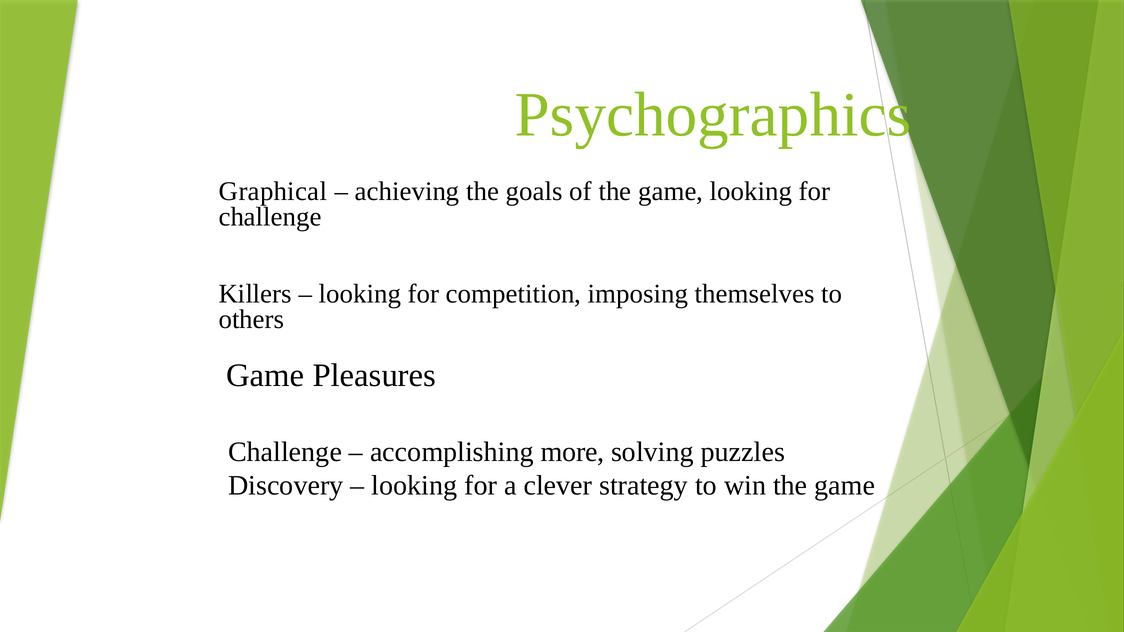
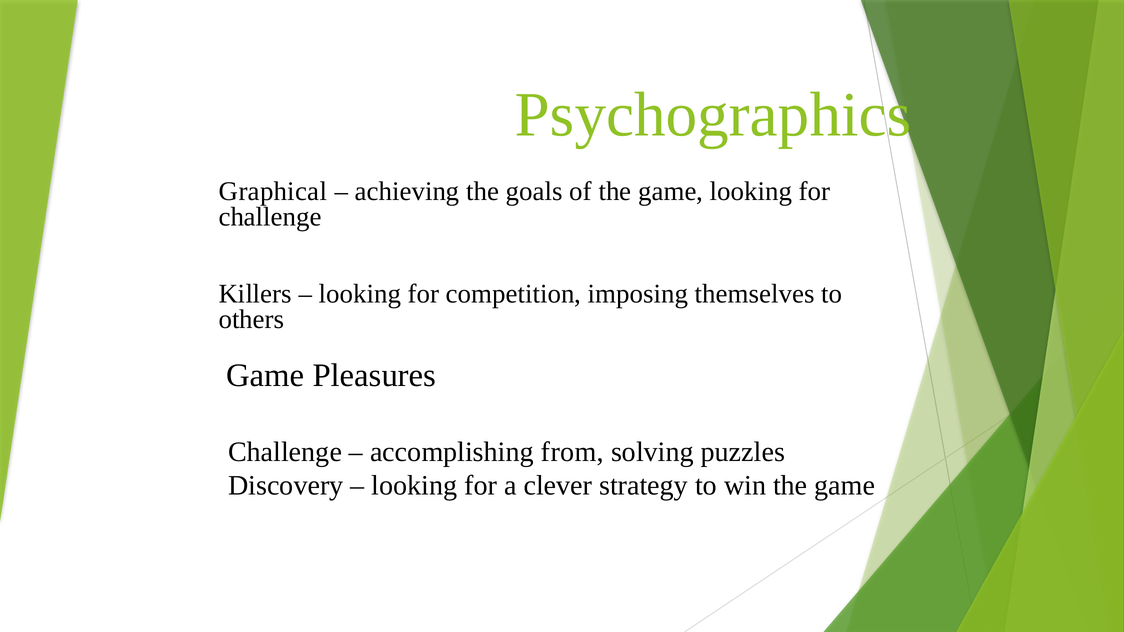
more: more -> from (572, 452)
